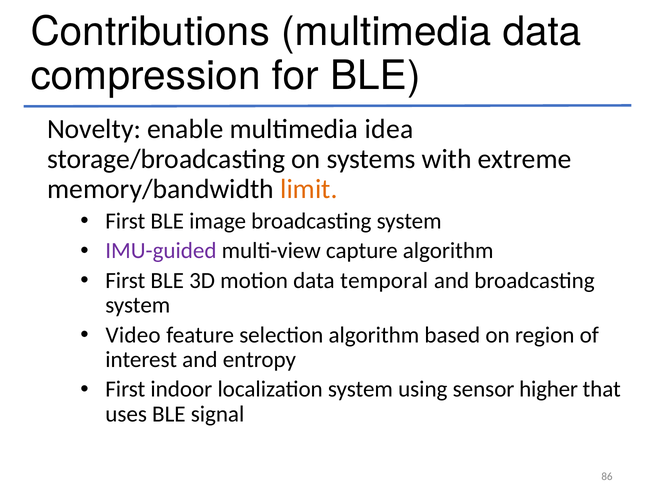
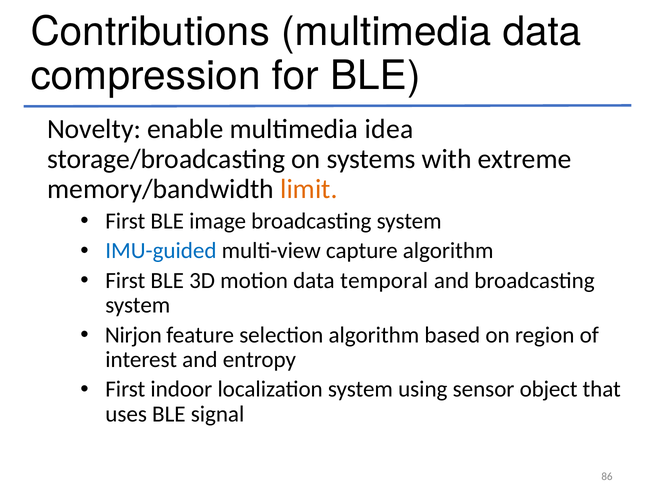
IMU-guided colour: purple -> blue (161, 251)
Video: Video -> Nirjon (133, 335)
higher: higher -> object (549, 389)
